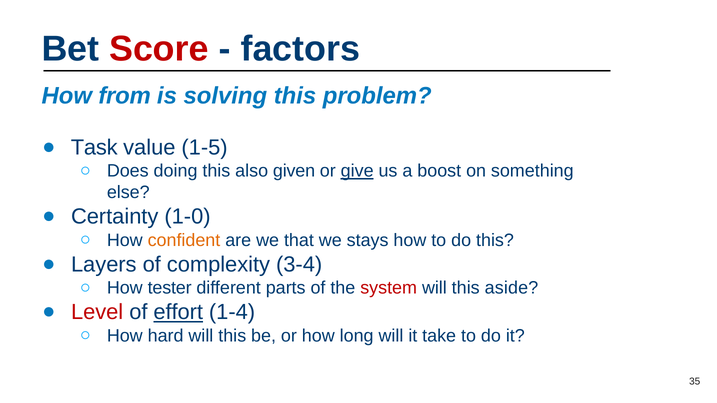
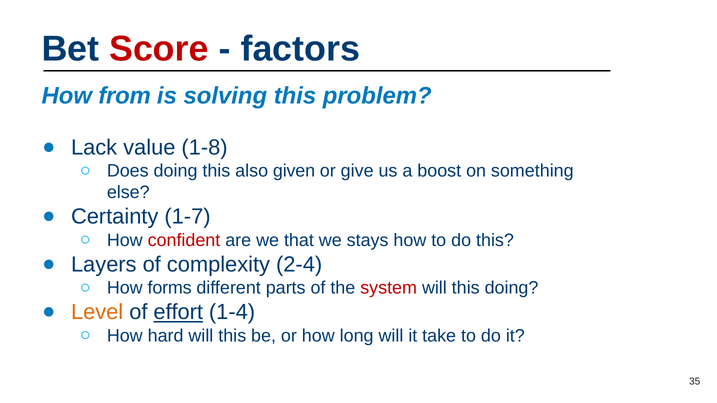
Task: Task -> Lack (94, 148)
1-5: 1-5 -> 1-8 (205, 148)
give underline: present -> none (357, 171)
1-0: 1-0 -> 1-7 (188, 217)
confident colour: orange -> red (184, 241)
3-4: 3-4 -> 2-4 (299, 265)
tester: tester -> forms (170, 288)
this aside: aside -> doing (512, 288)
Level colour: red -> orange (97, 312)
